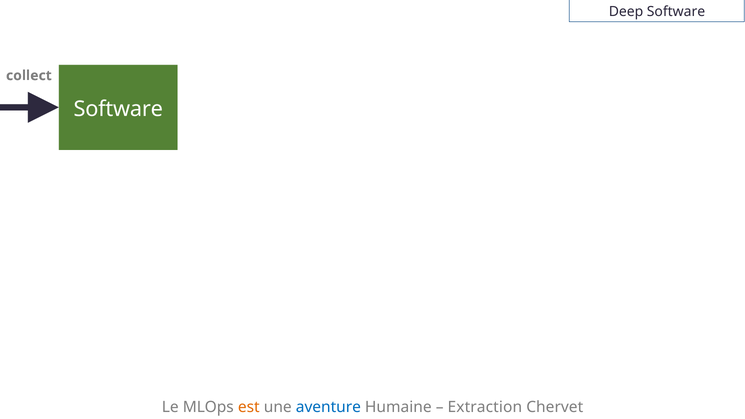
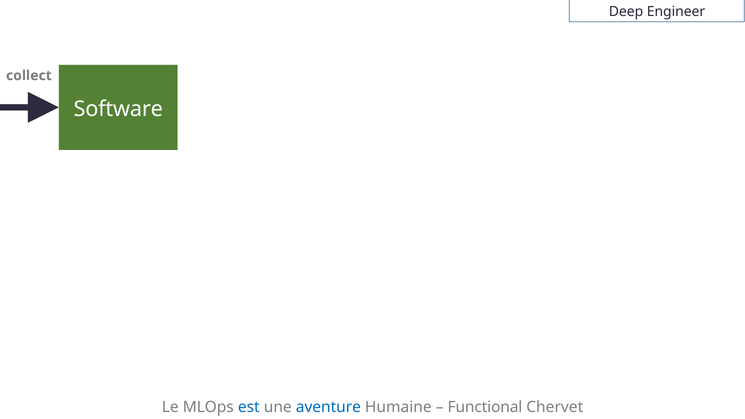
Deep Software: Software -> Engineer (676, 12)
est colour: orange -> blue (249, 407)
Extraction: Extraction -> Functional (485, 407)
